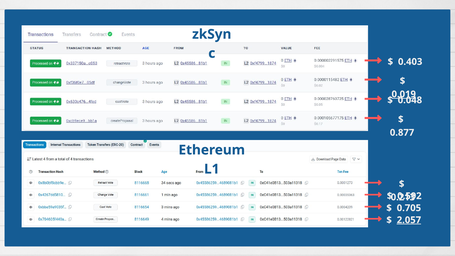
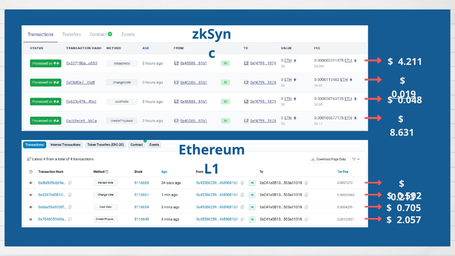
0.403: 0.403 -> 4.211 (410, 62)
0.877: 0.877 -> 8.631 (402, 133)
2.057 underline: present -> none (409, 220)
